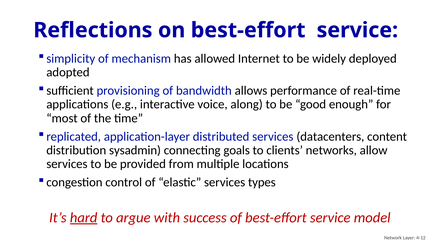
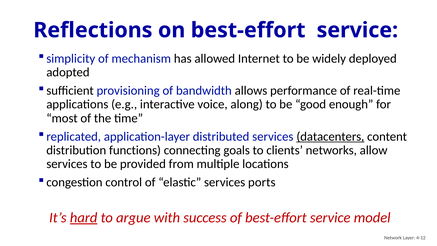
datacenters underline: none -> present (330, 136)
sysadmin: sysadmin -> functions (135, 150)
types: types -> ports (262, 182)
